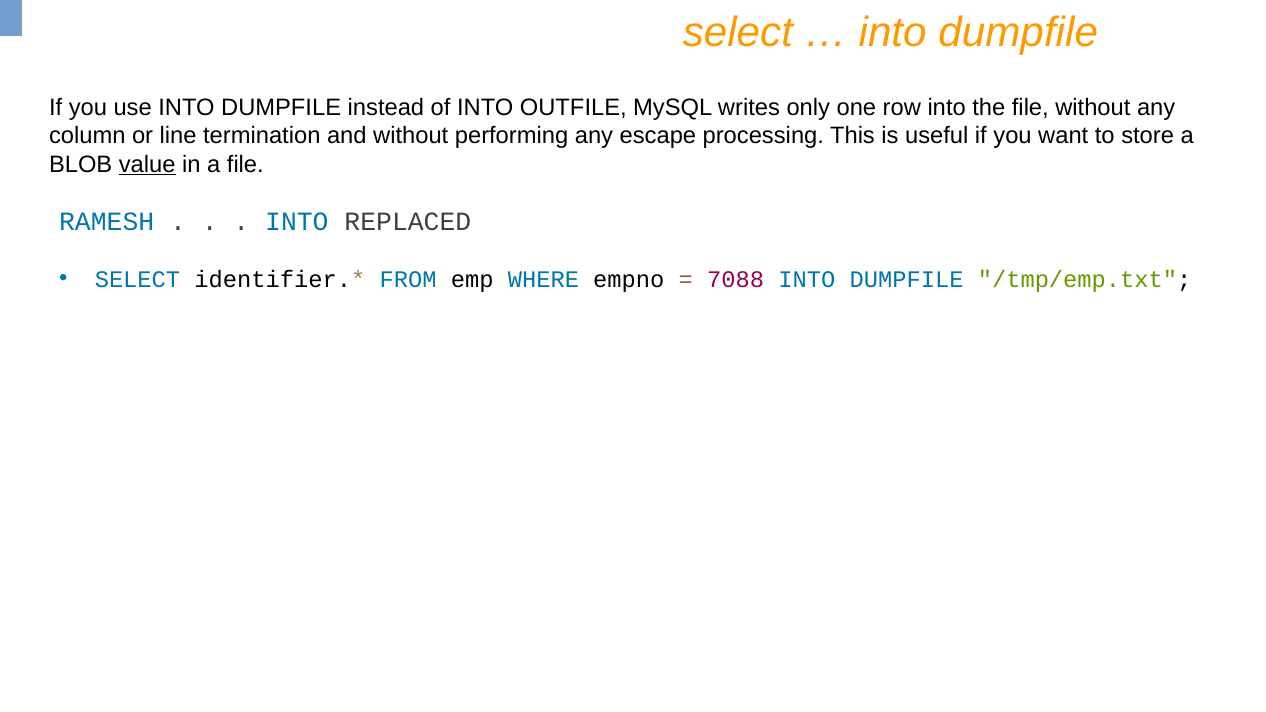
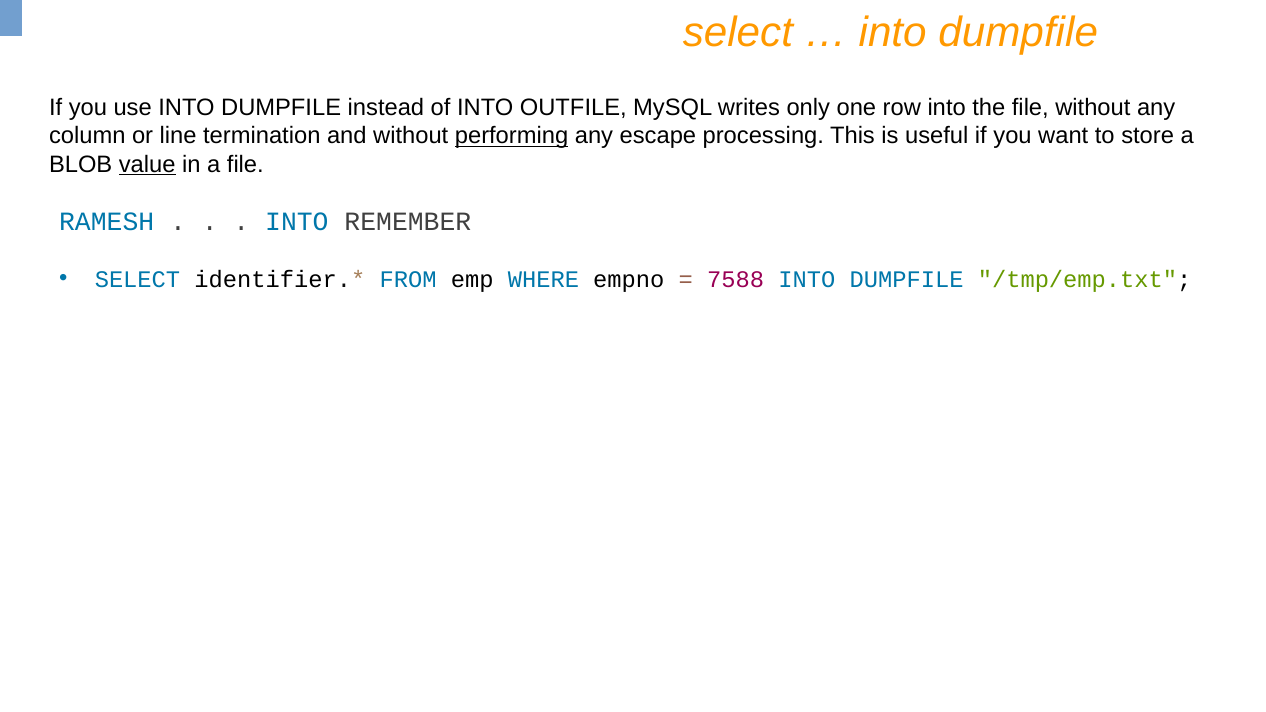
performing underline: none -> present (512, 136)
REPLACED: REPLACED -> REMEMBER (408, 221)
7088: 7088 -> 7588 (736, 279)
